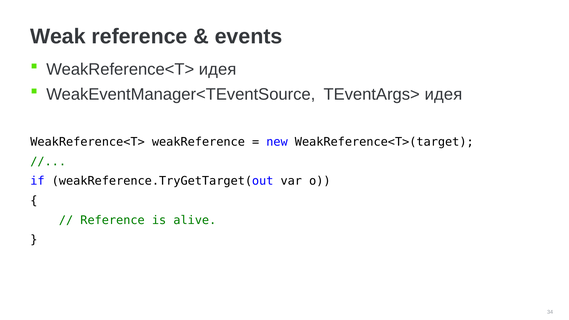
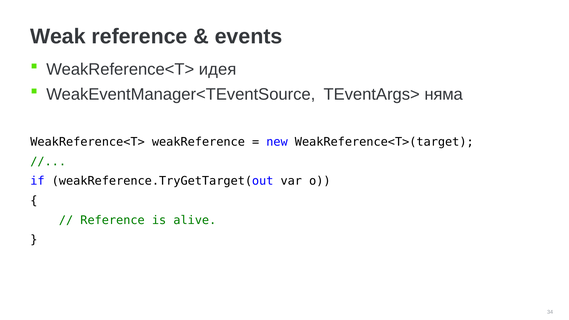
TEventArgs> идея: идея -> няма (444, 95)
